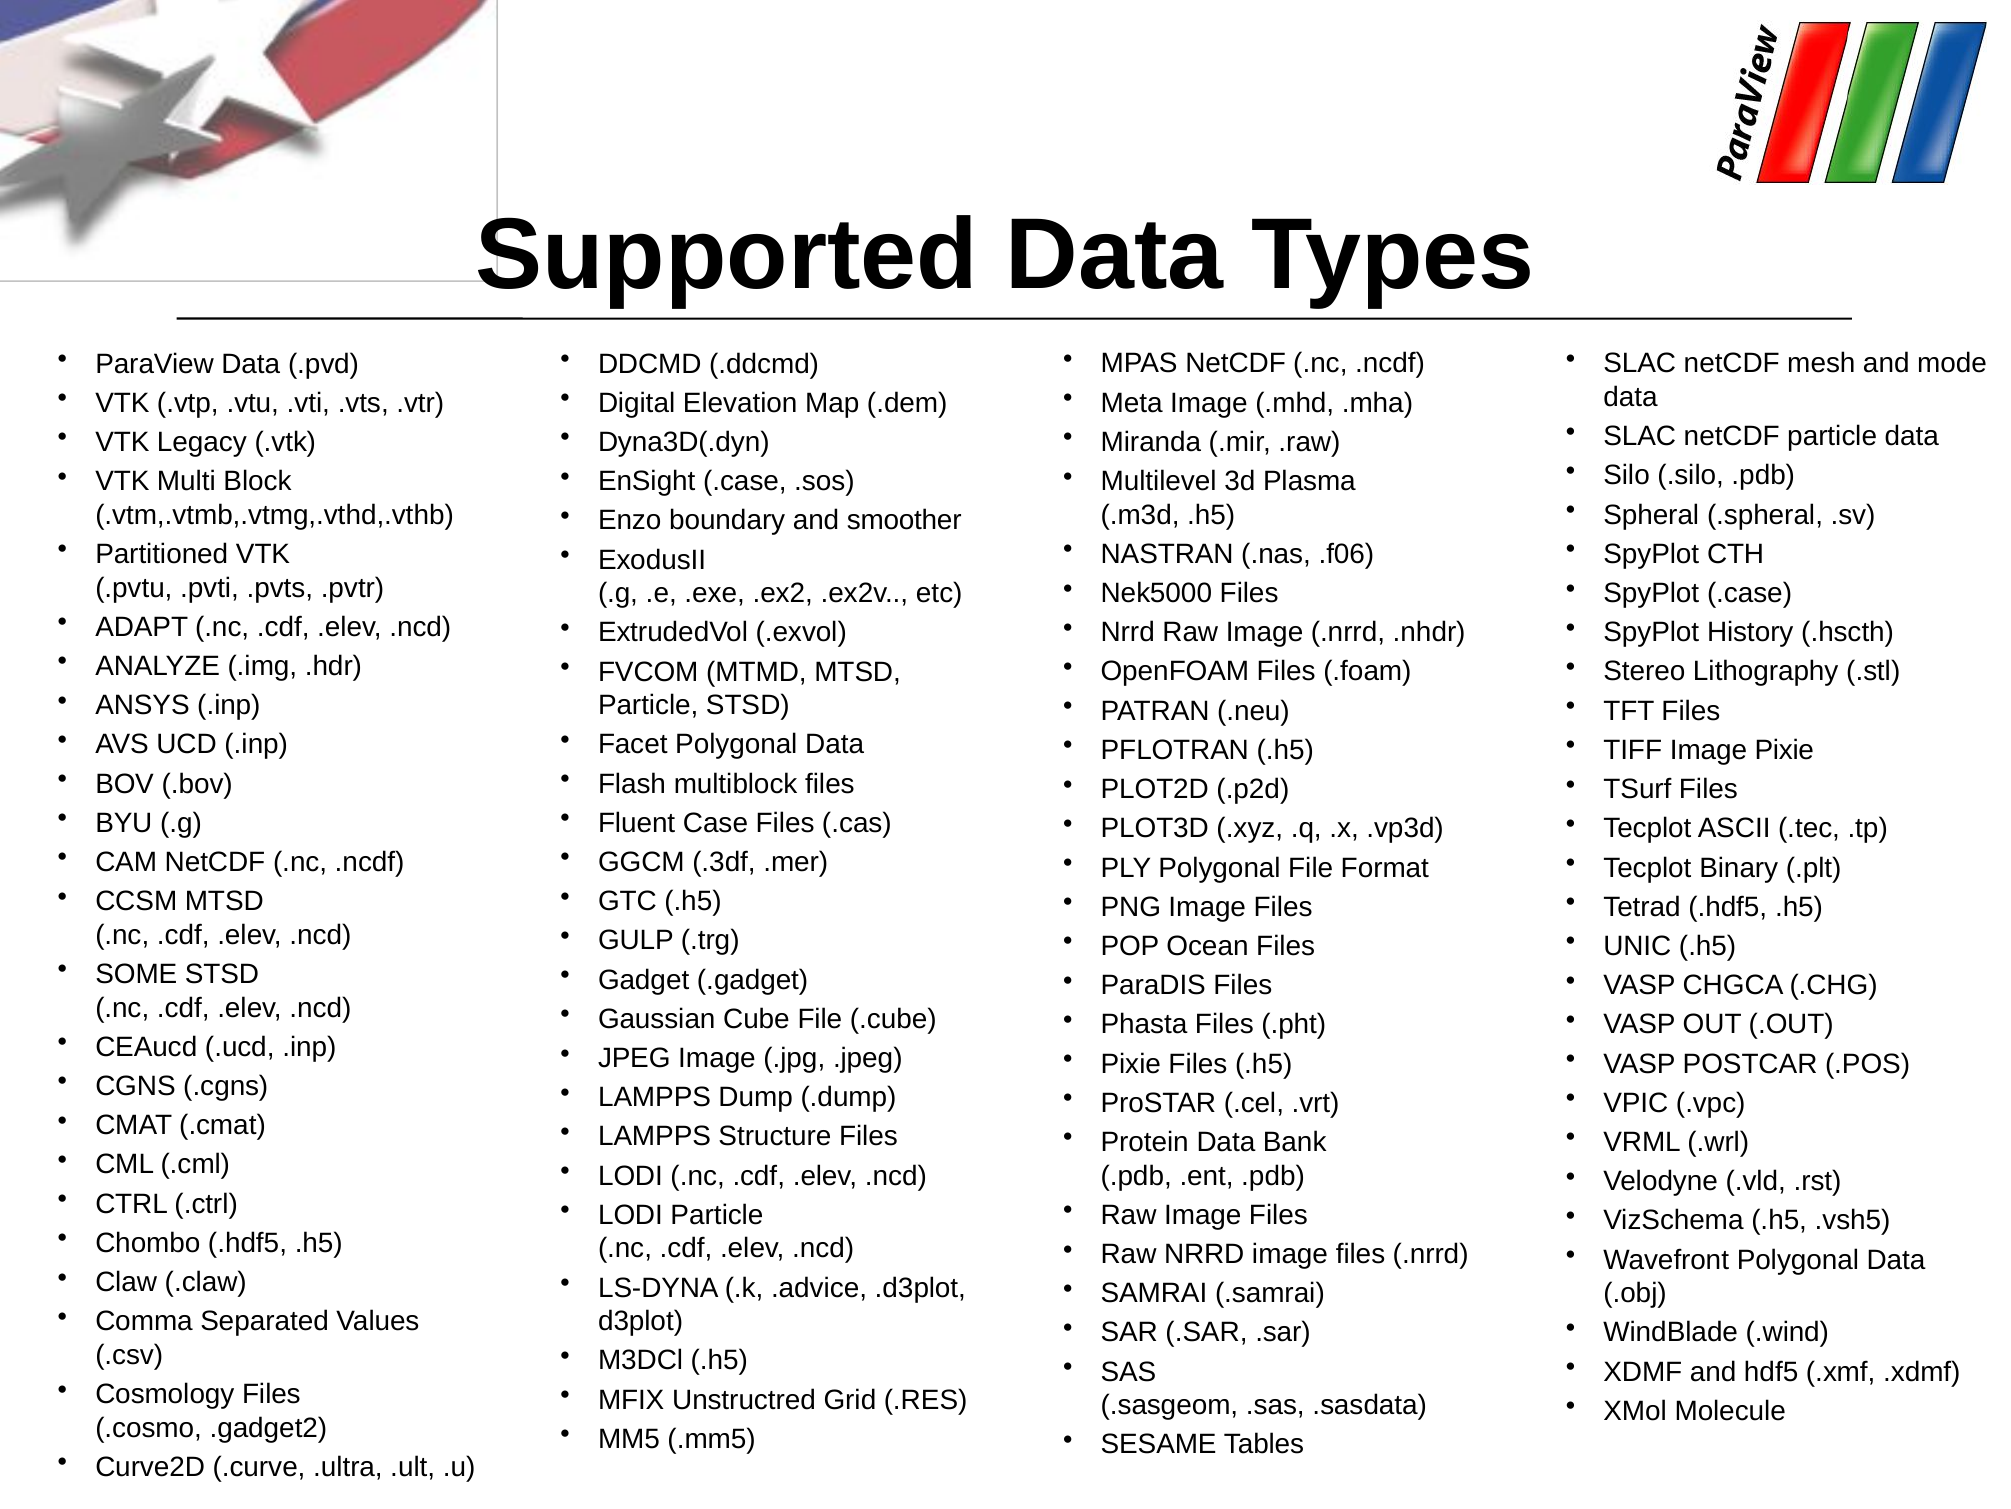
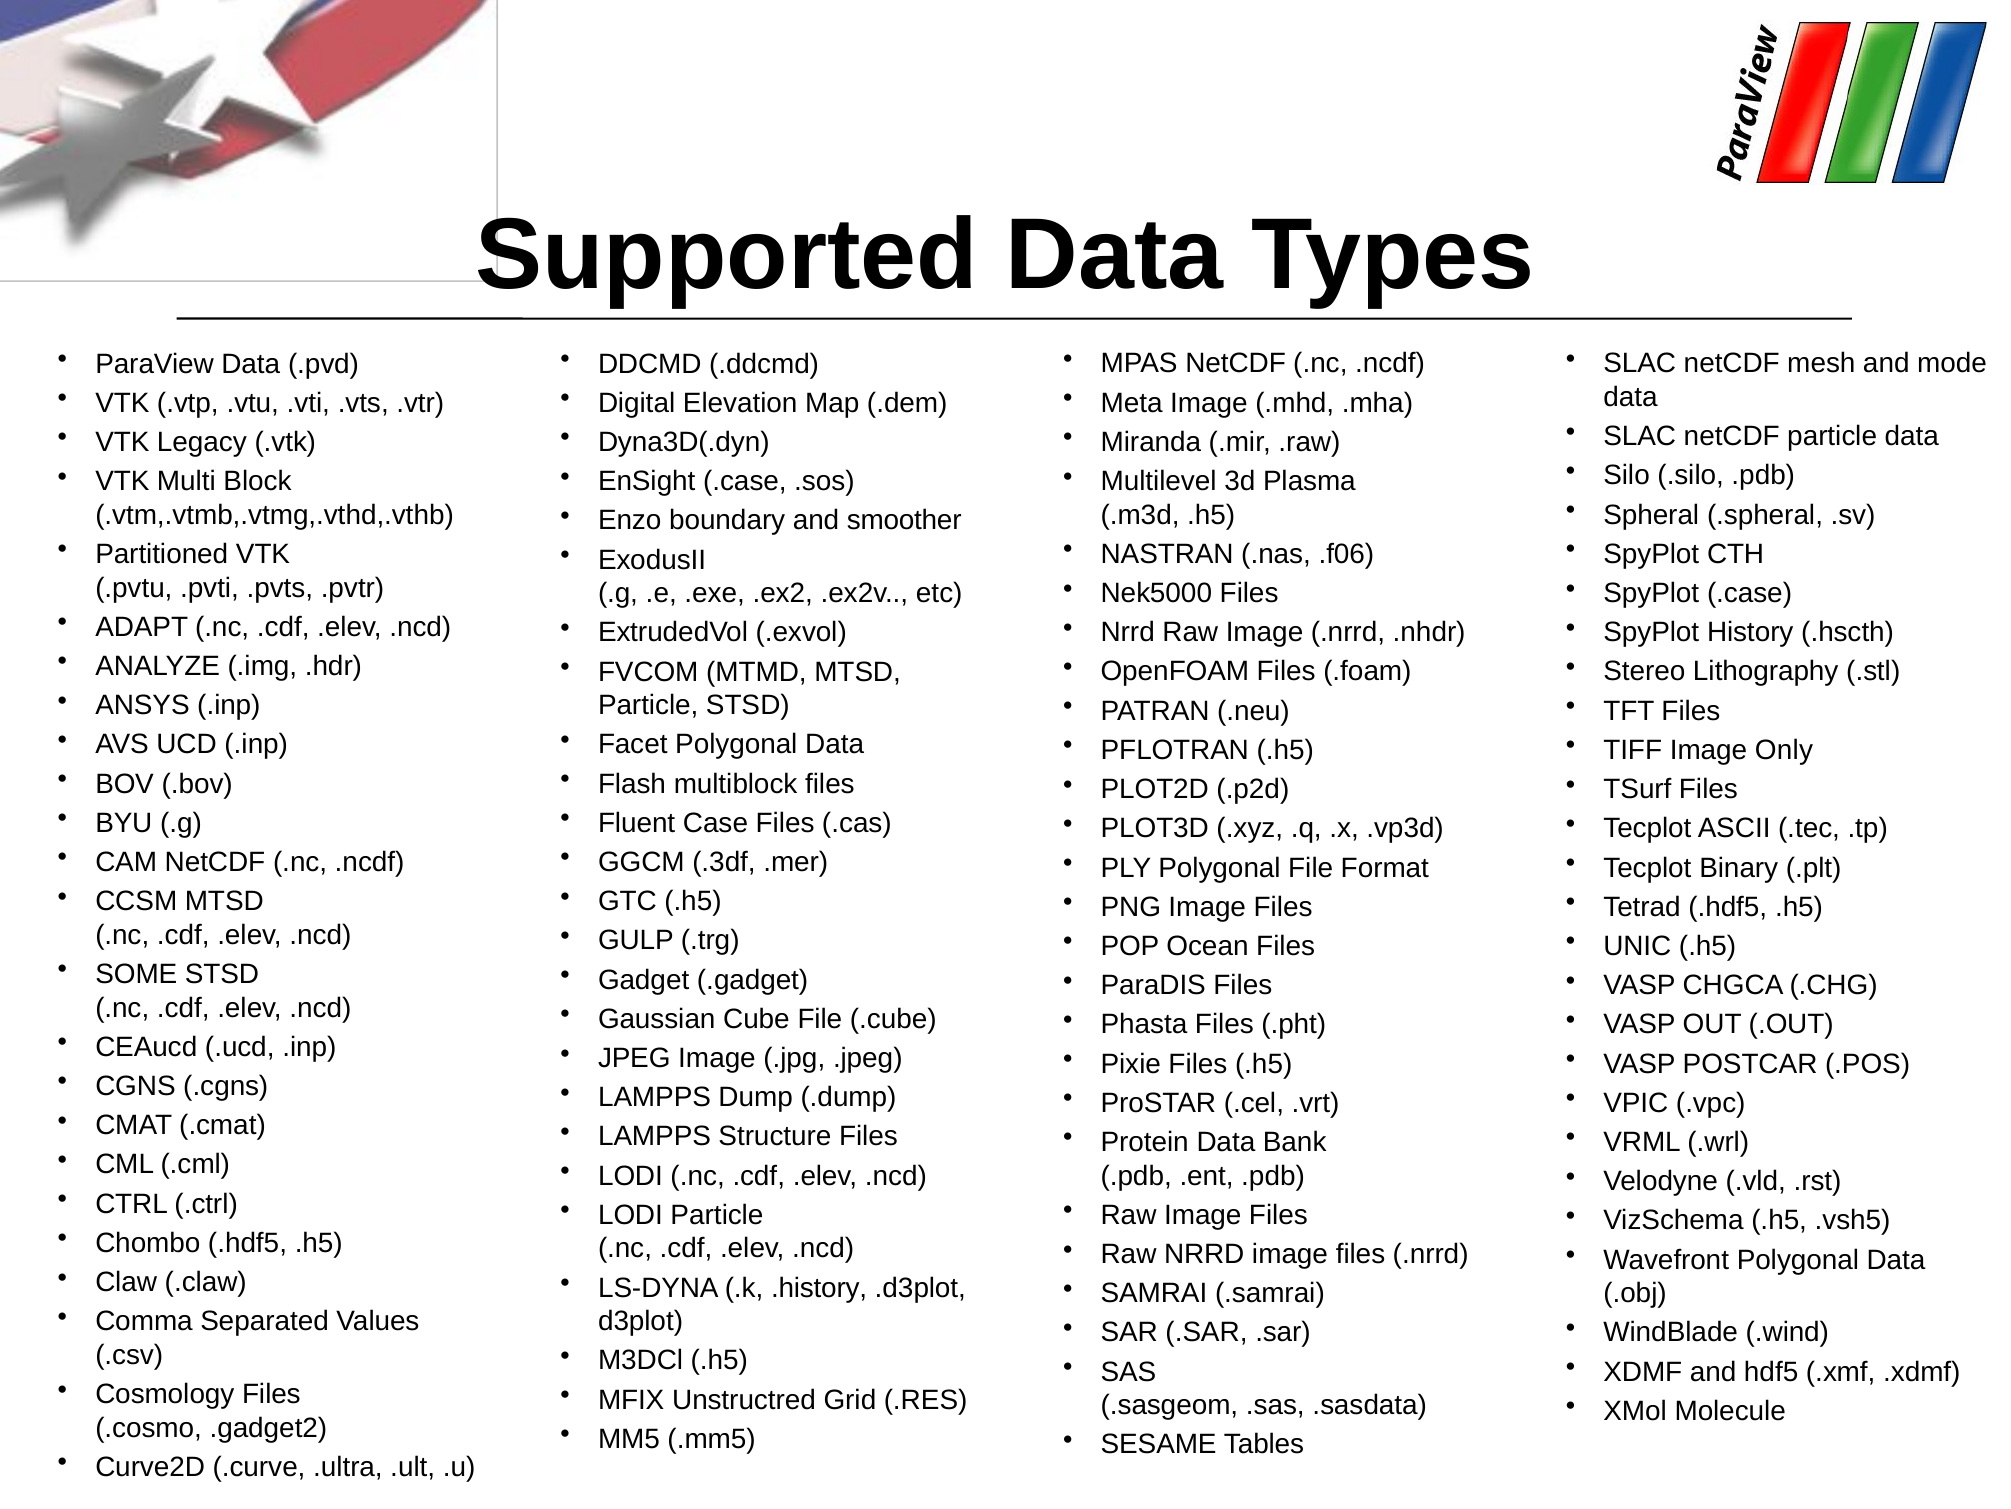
Image Pixie: Pixie -> Only (1784, 750)
.advice: .advice -> .history (819, 1287)
